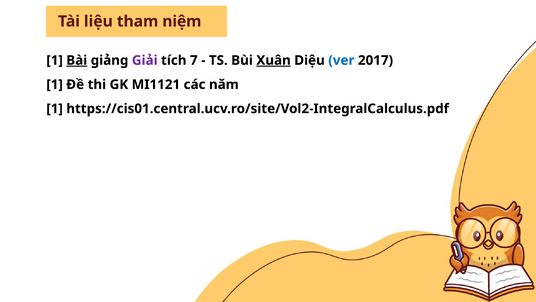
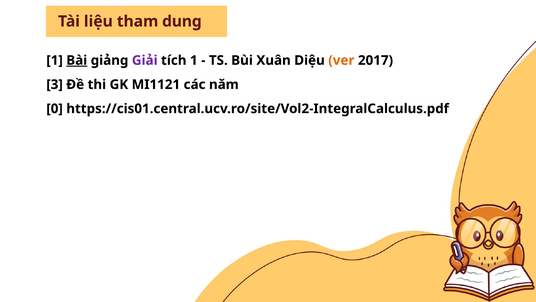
niệm: niệm -> dung (182, 21)
tích 7: 7 -> 1 (194, 60)
Xuân underline: present -> none (274, 60)
ver colour: blue -> orange (341, 60)
1: 1 -> 3 (55, 84)
1: 1 -> 0 (55, 109)
